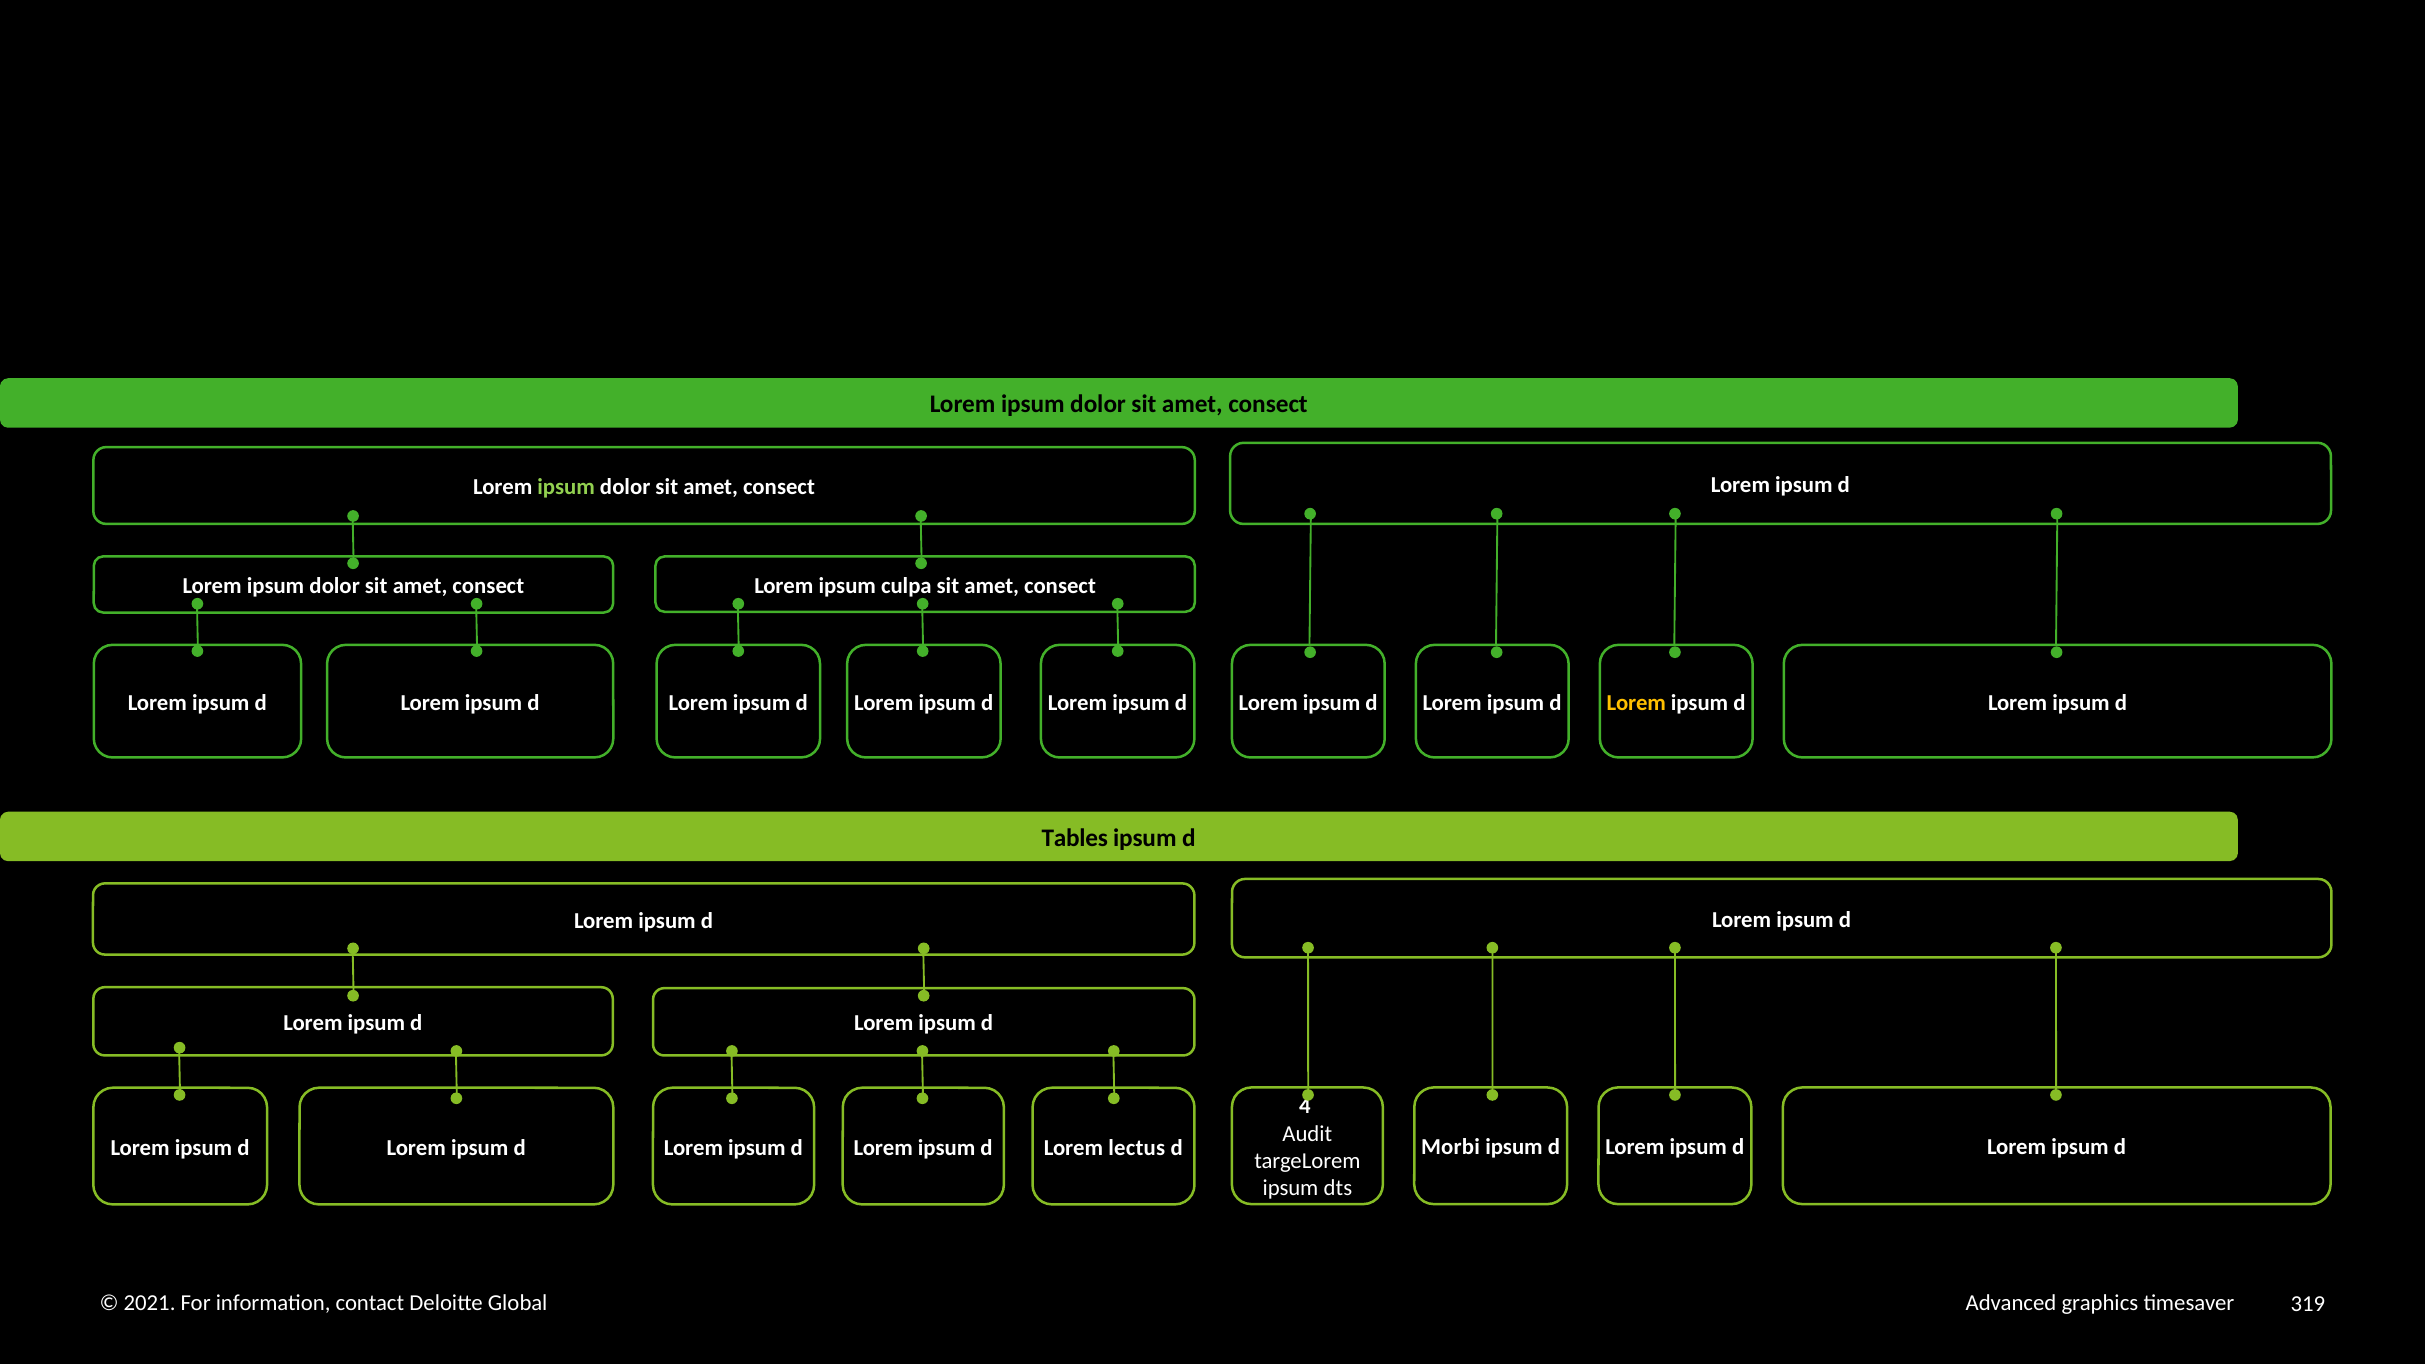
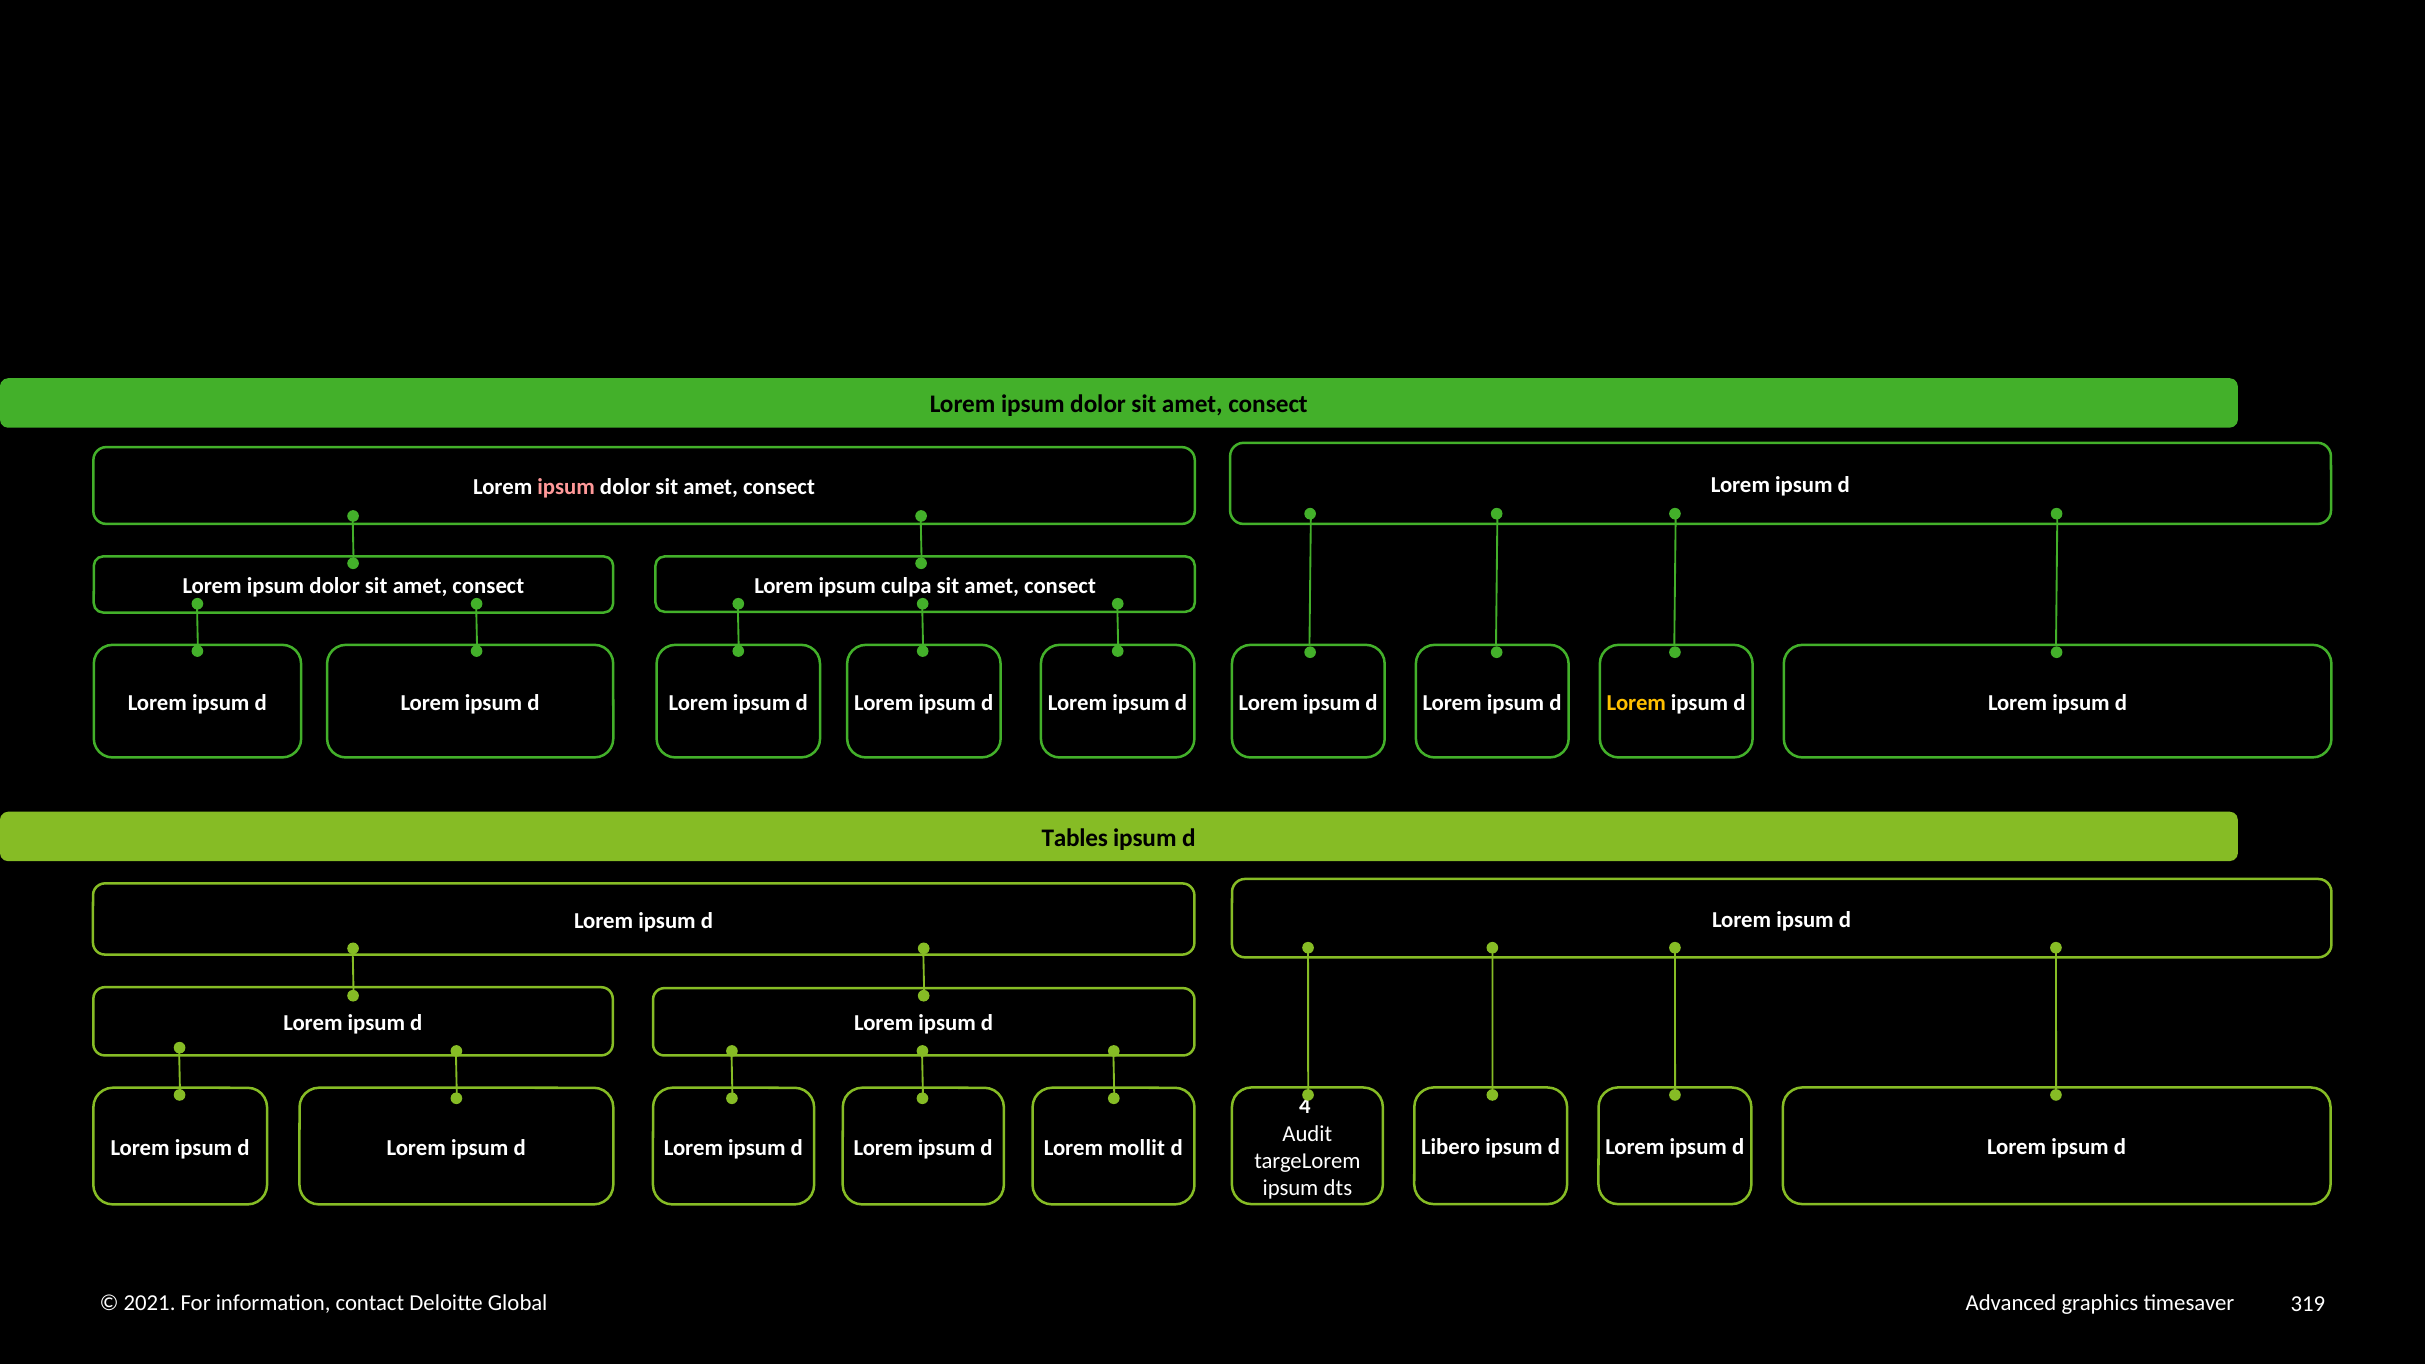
ipsum colour: light green -> pink (566, 487)
Morbi: Morbi -> Libero (1451, 1147)
lectus: lectus -> mollit (1137, 1148)
